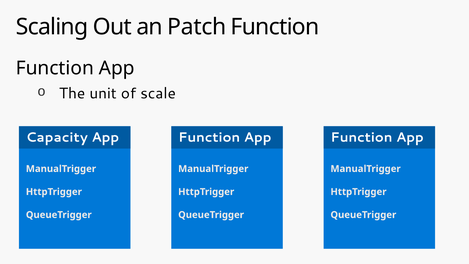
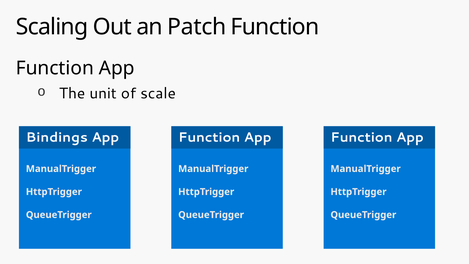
Capacity: Capacity -> Bindings (57, 137)
